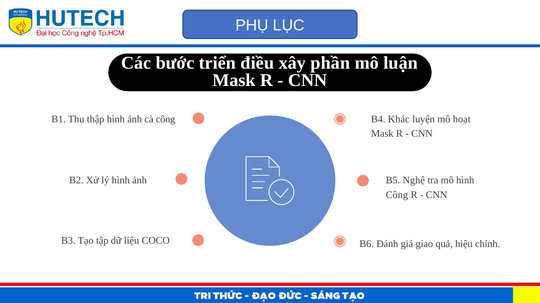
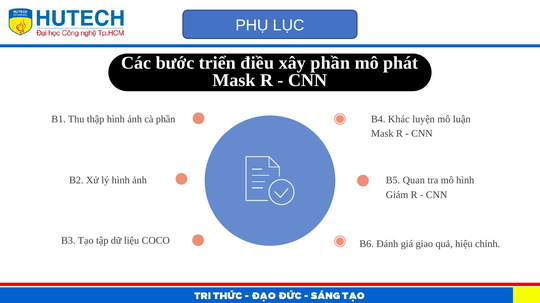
luận: luận -> phát (401, 63)
hoạt: hoạt -> luận (462, 119)
cà công: công -> phần (166, 119)
Nghệ: Nghệ -> Quan (414, 181)
Công: Công -> Giám (397, 195)
